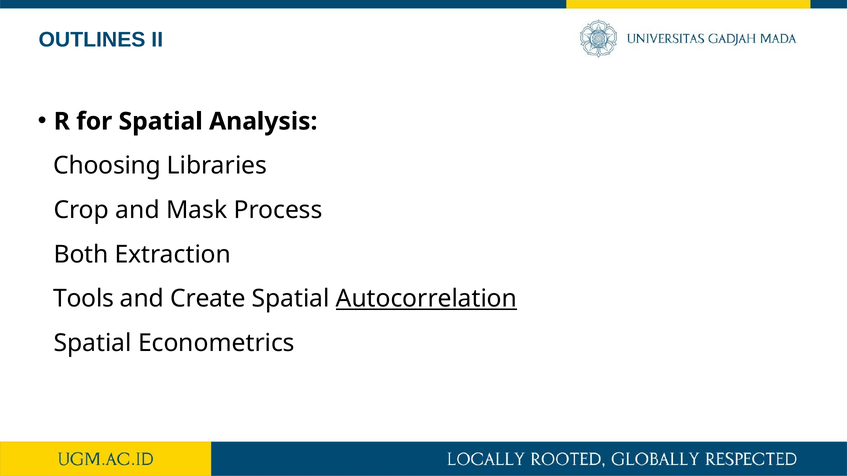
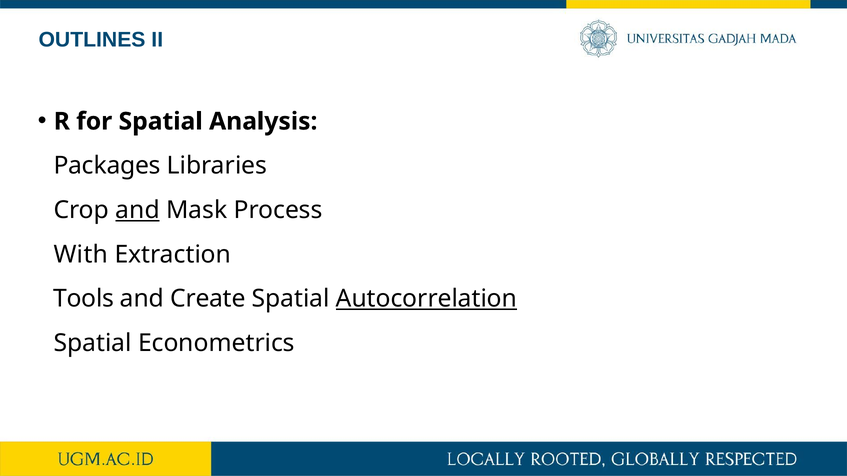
Choosing: Choosing -> Packages (107, 166)
and underline: none -> present (138, 210)
Both: Both -> With (81, 255)
